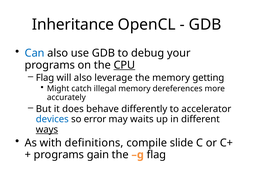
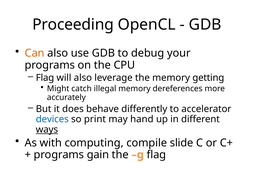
Inheritance: Inheritance -> Proceeding (73, 25)
Can colour: blue -> orange (35, 53)
CPU underline: present -> none (124, 65)
error: error -> print (95, 119)
waits: waits -> hand (142, 119)
definitions: definitions -> computing (94, 142)
